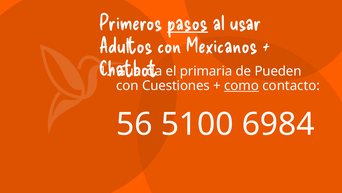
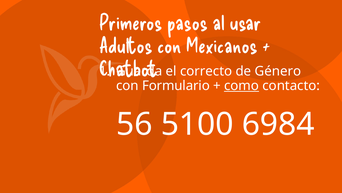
pasos underline: present -> none (188, 23)
primaria: primaria -> correcto (206, 71)
Pueden: Pueden -> Género (278, 71)
Cuestiones: Cuestiones -> Formulario (176, 85)
